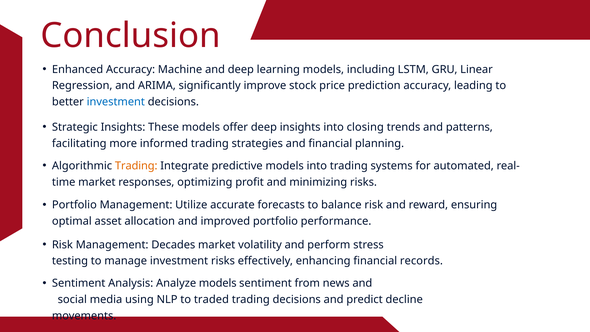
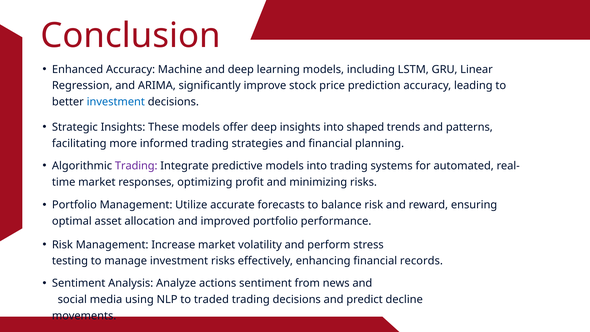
closing: closing -> shaped (365, 127)
Trading colour: orange -> purple (136, 166)
Decades: Decades -> Increase (173, 245)
Analyze models: models -> actions (218, 283)
